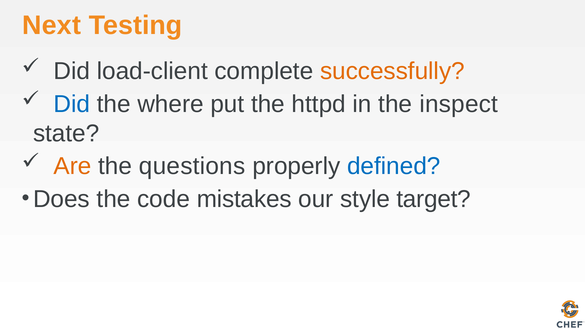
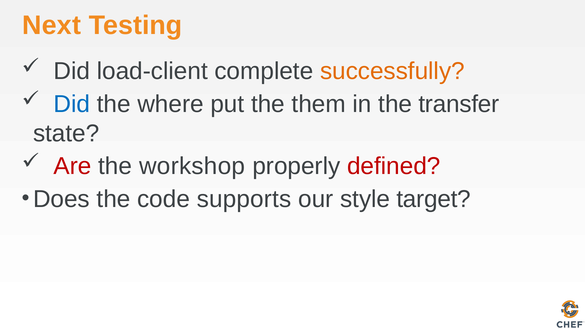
httpd: httpd -> them (319, 104)
inspect: inspect -> transfer (459, 104)
Are colour: orange -> red (73, 166)
questions: questions -> workshop (192, 166)
defined colour: blue -> red (394, 166)
mistakes: mistakes -> supports (244, 199)
